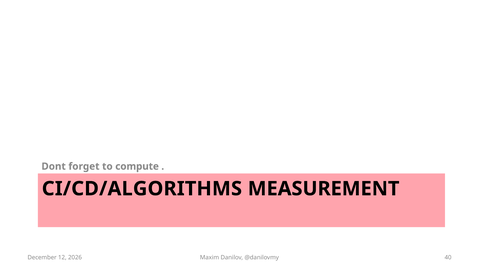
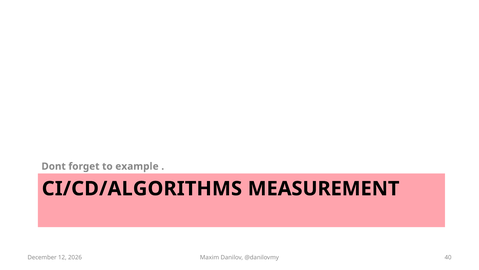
compute: compute -> example (137, 166)
